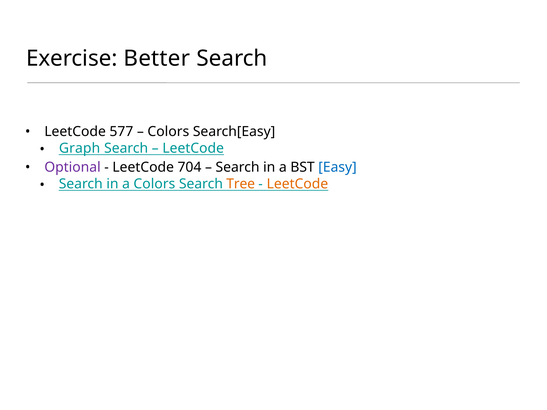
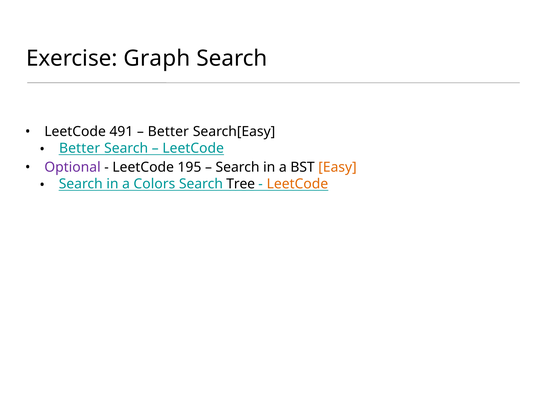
Better: Better -> Graph (157, 59)
577: 577 -> 491 (121, 132)
Colors: Colors -> Better (168, 132)
Graph: Graph -> Better (80, 148)
704: 704 -> 195 (189, 167)
Easy colour: blue -> orange (337, 167)
Tree colour: orange -> black (241, 184)
